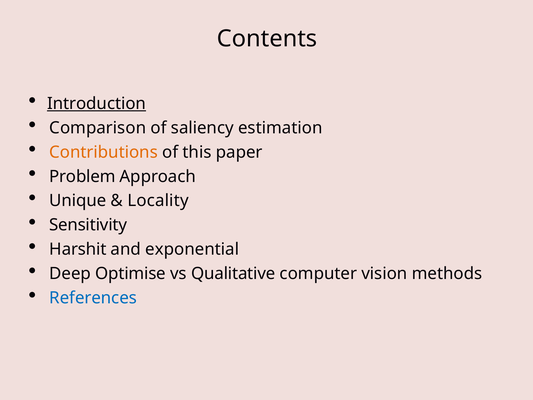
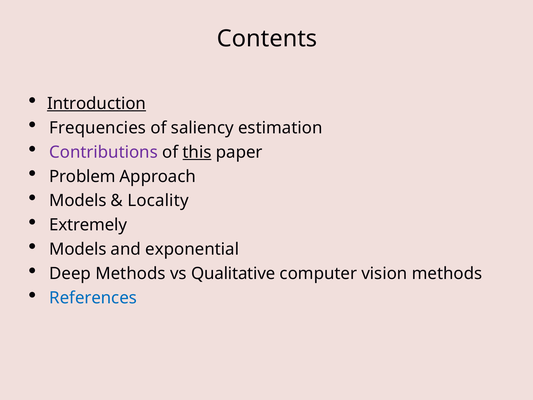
Comparison: Comparison -> Frequencies (98, 128)
Contributions colour: orange -> purple (104, 152)
this underline: none -> present (197, 152)
Unique: Unique -> Models (78, 201)
Sensitivity: Sensitivity -> Extremely (88, 225)
Harshit: Harshit -> Models (78, 249)
Deep Optimise: Optimise -> Methods (130, 274)
